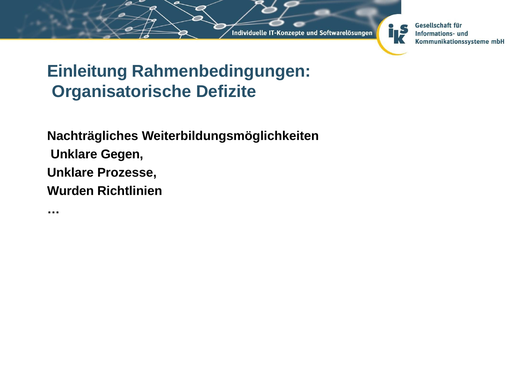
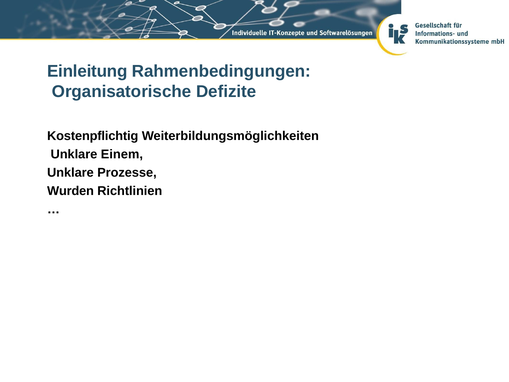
Nachträgliches: Nachträgliches -> Kostenpflichtig (93, 136)
Gegen: Gegen -> Einem (122, 154)
